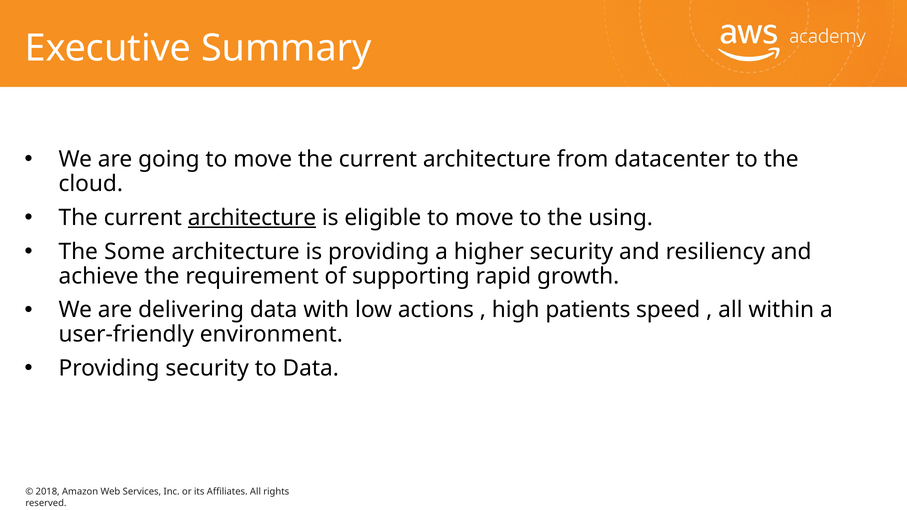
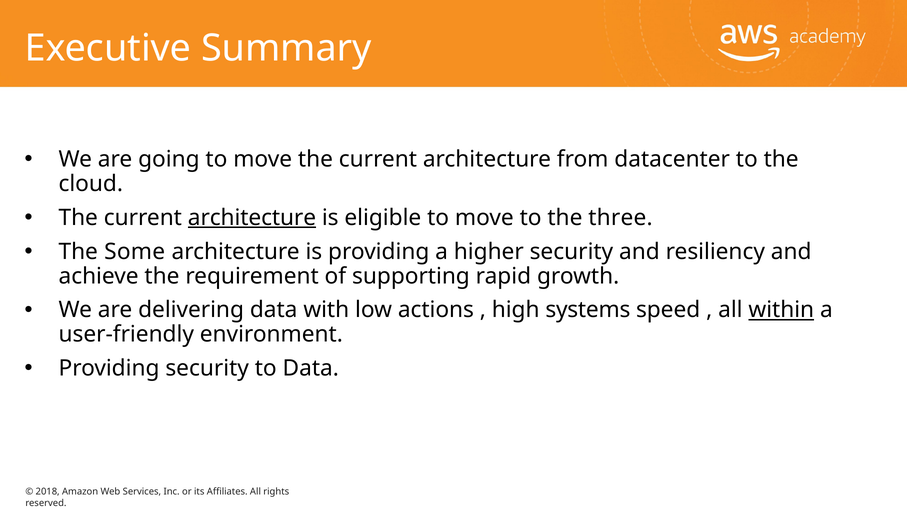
using: using -> three (620, 218)
patients: patients -> systems (588, 310)
within underline: none -> present (781, 310)
